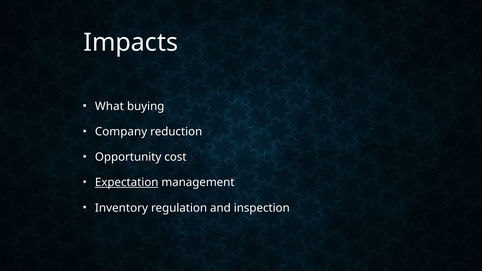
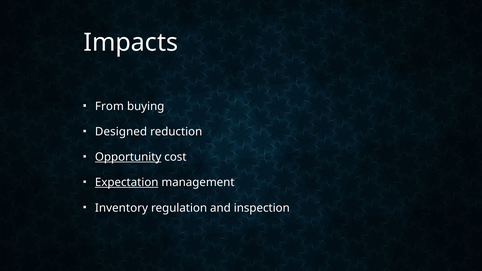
What: What -> From (109, 106)
Company: Company -> Designed (121, 132)
Opportunity underline: none -> present (128, 157)
